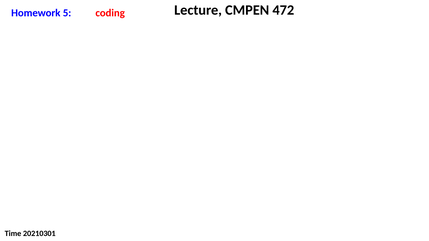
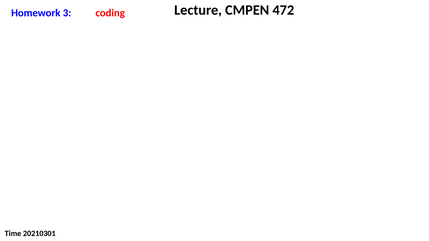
5: 5 -> 3 (67, 13)
